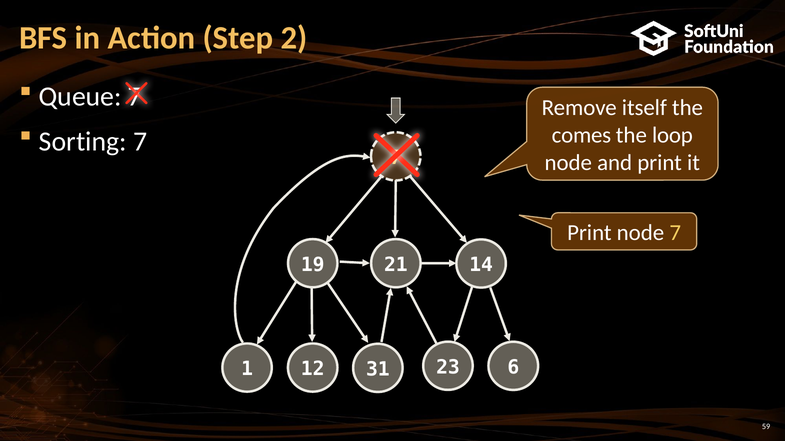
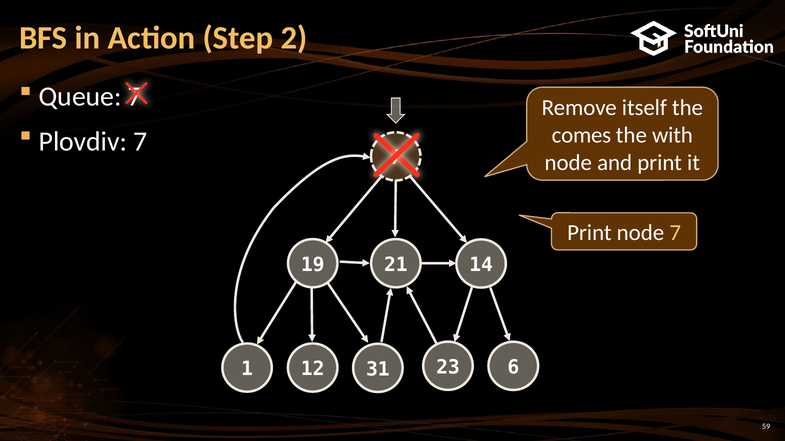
loop: loop -> with (672, 135)
Sorting: Sorting -> Plovdiv (83, 142)
